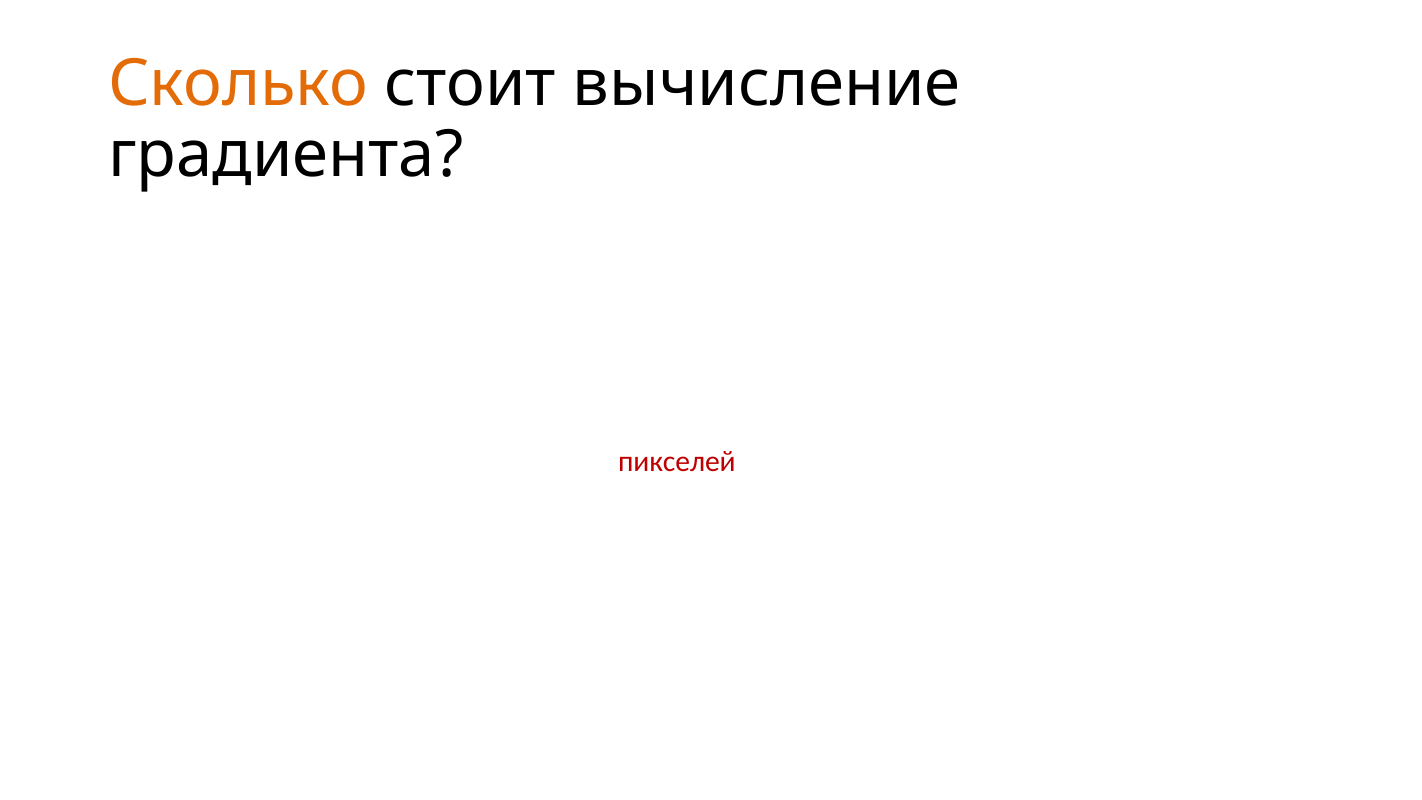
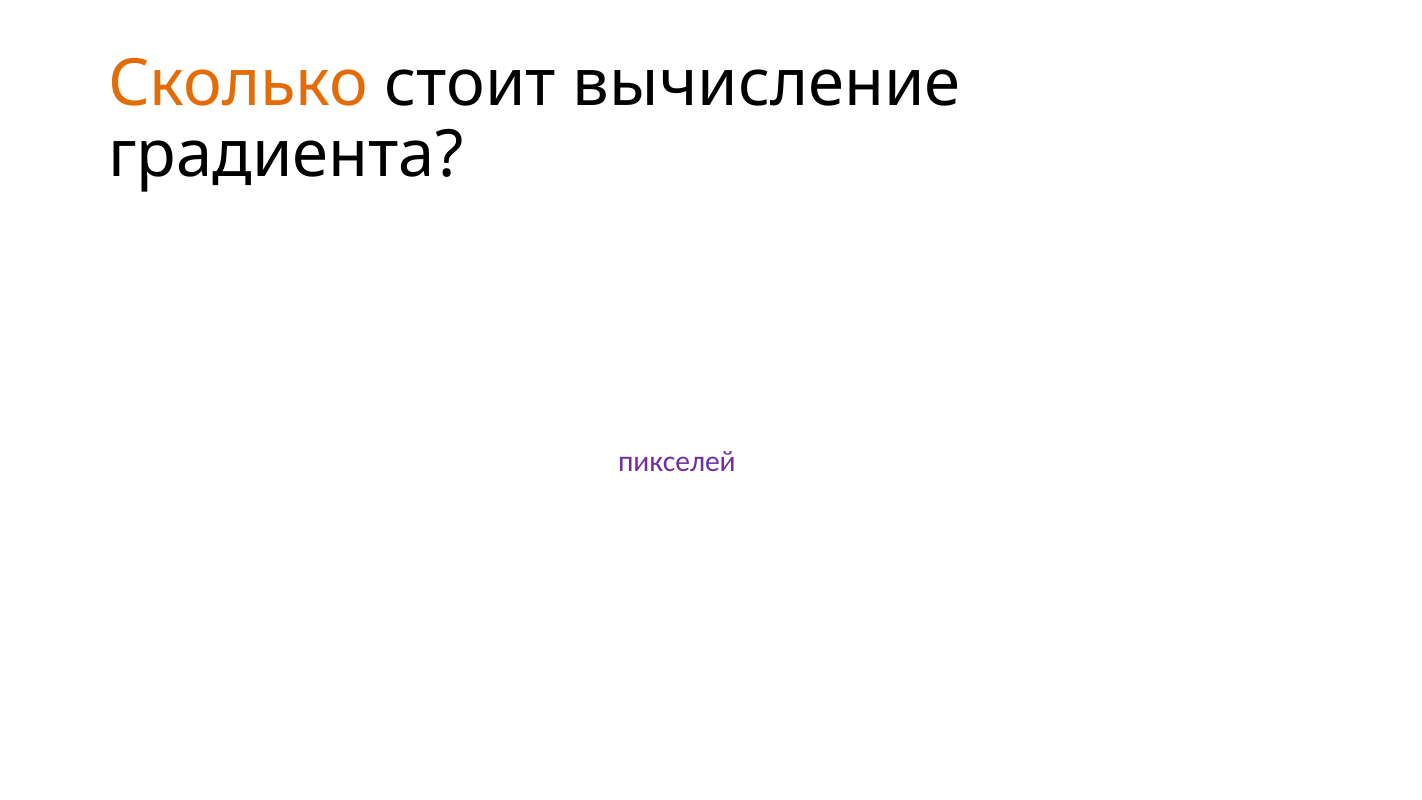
пикселей colour: red -> purple (677, 462)
